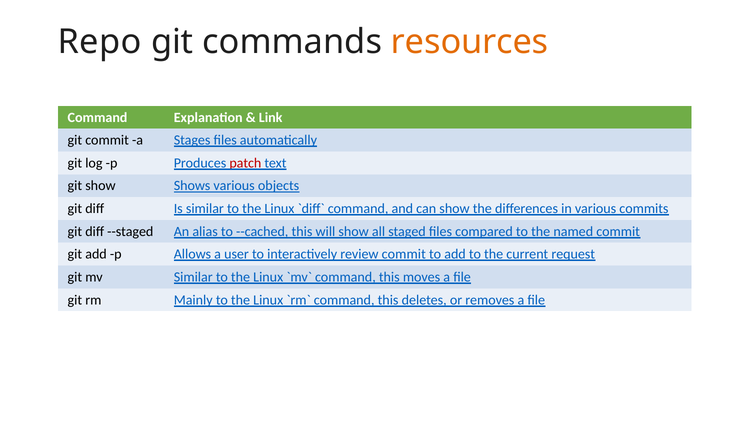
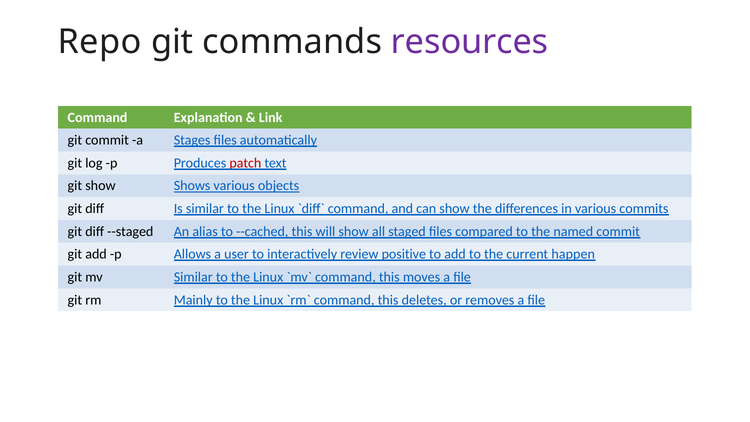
resources colour: orange -> purple (470, 42)
review commit: commit -> positive (404, 254)
request: request -> happen (573, 254)
